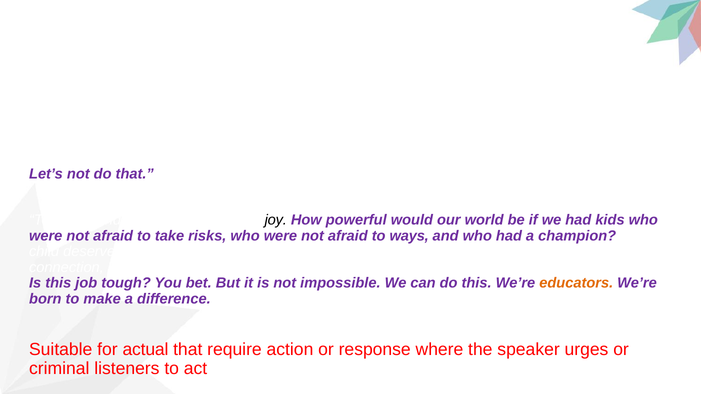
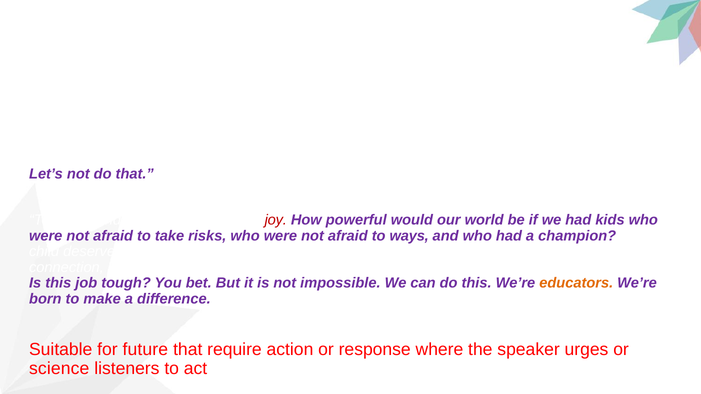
joy colour: black -> red (276, 220)
actual: actual -> future (145, 350)
criminal: criminal -> science (59, 369)
